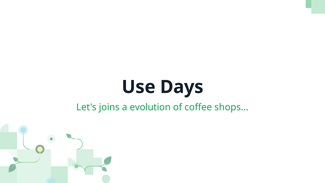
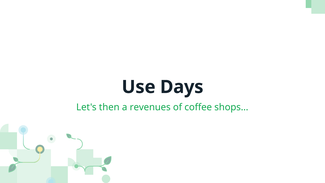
joins: joins -> then (109, 107)
evolution: evolution -> revenues (150, 107)
